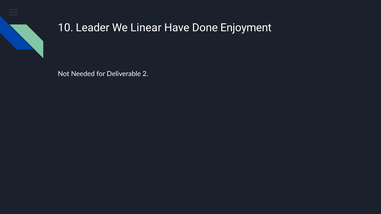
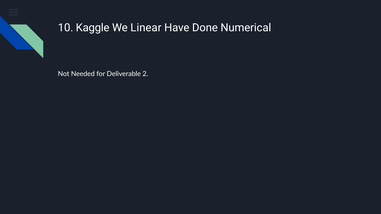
Leader: Leader -> Kaggle (93, 28)
Enjoyment: Enjoyment -> Numerical (246, 28)
